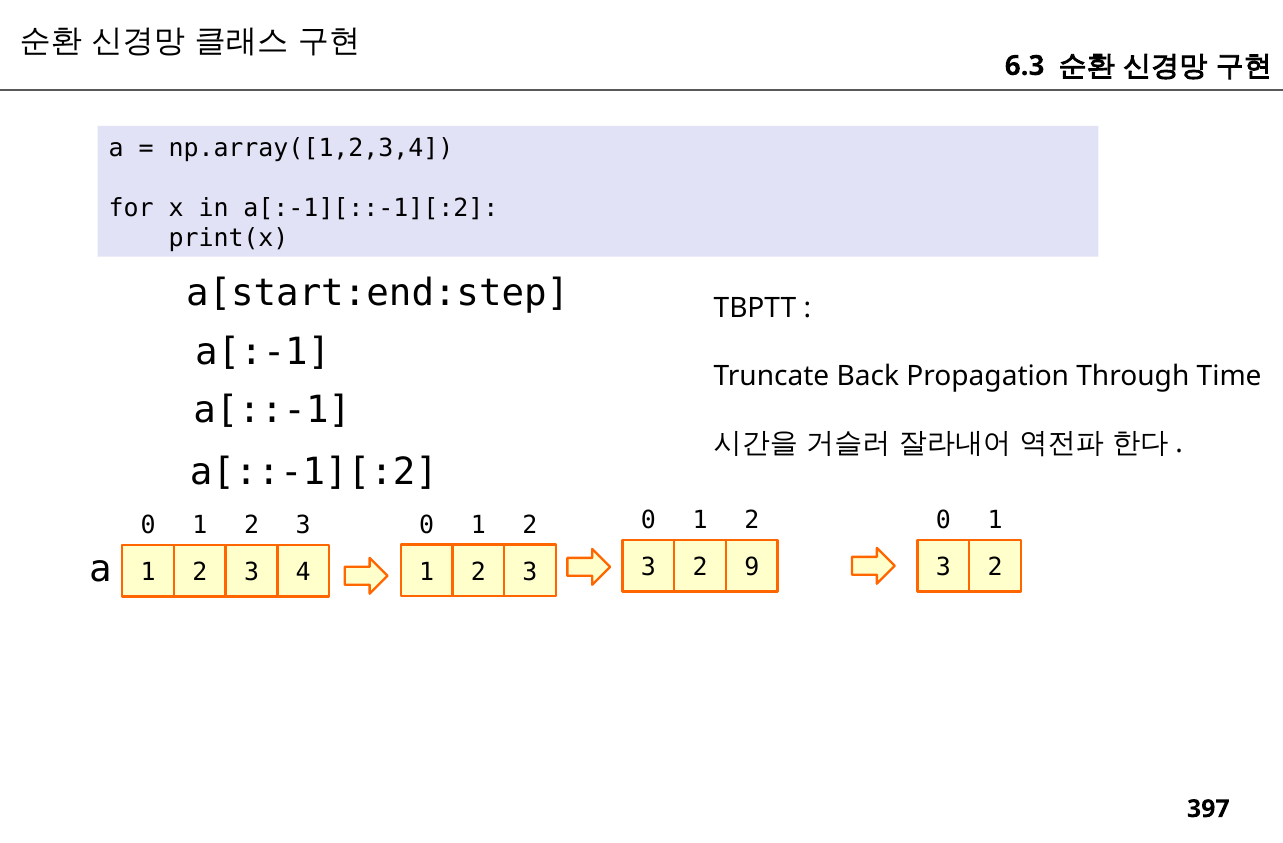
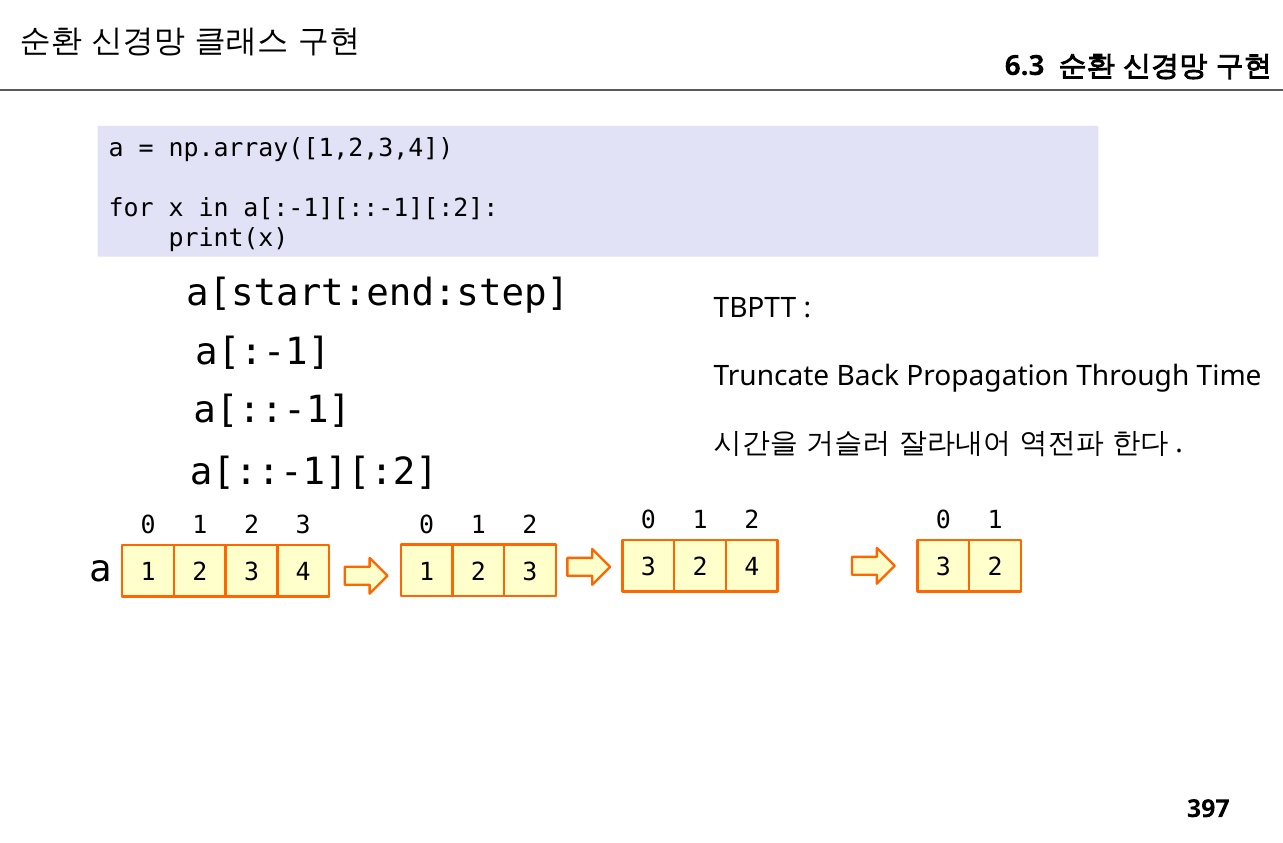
2 9: 9 -> 4 (752, 567)
